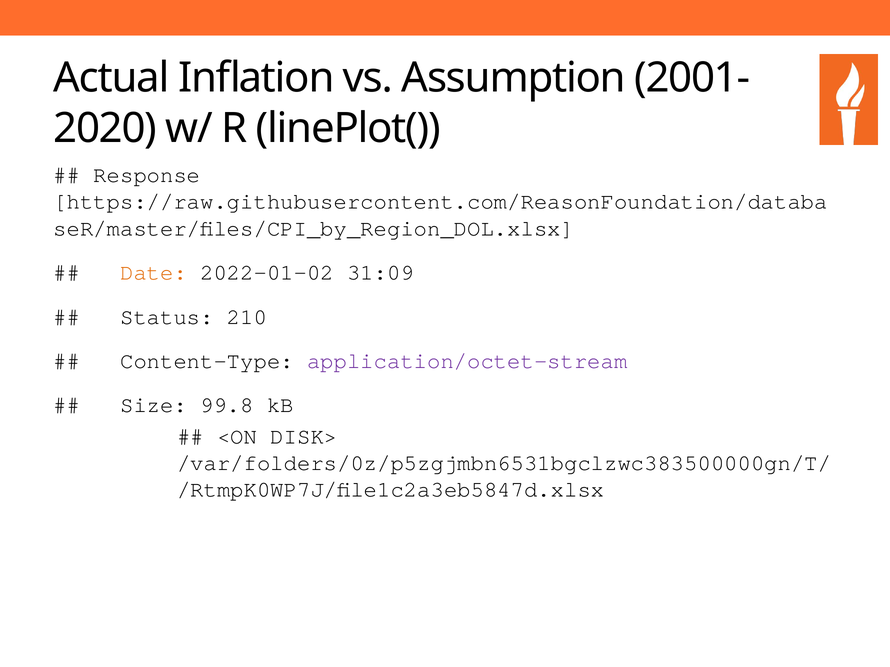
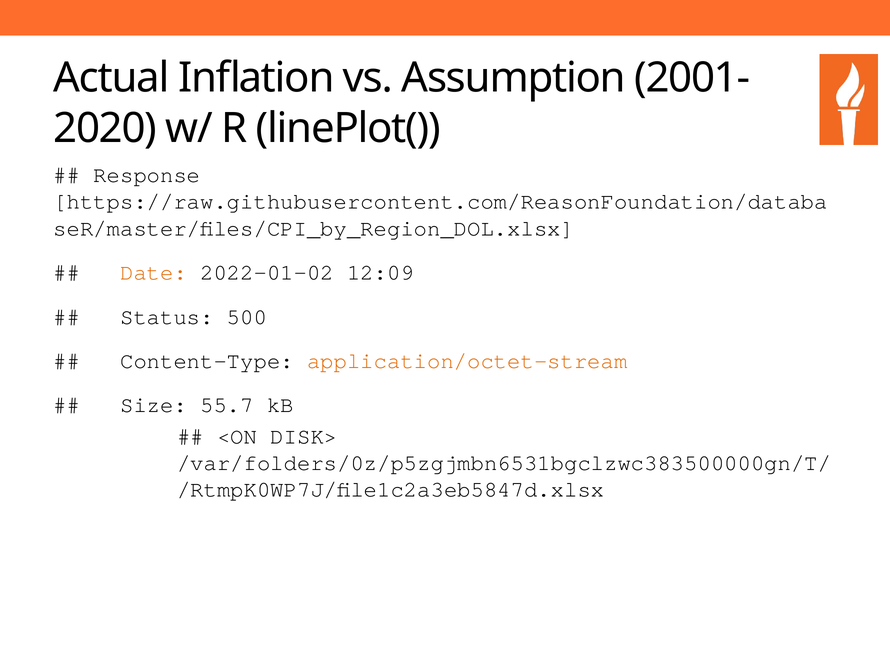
31:09: 31:09 -> 12:09 (380, 273)
210: 210 -> 500 (247, 317)
application/octet-stream colour: purple -> orange (467, 361)
99.8: 99.8 -> 55.7 (227, 405)
